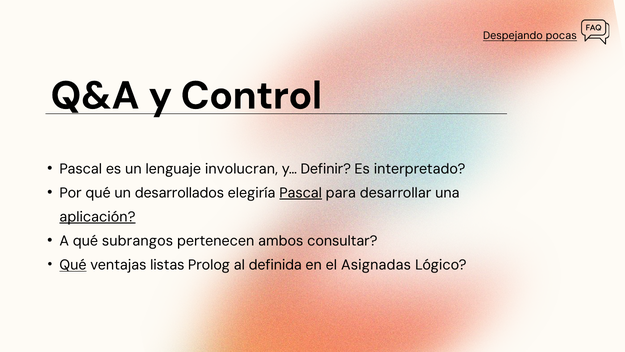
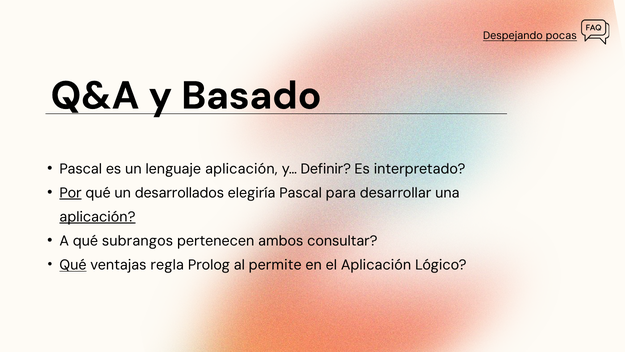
Control: Control -> Basado (251, 96)
lenguaje involucran: involucran -> aplicación (241, 169)
Por underline: none -> present (71, 193)
Pascal underline: present -> none (301, 193)
listas: listas -> regla (167, 265)
definida: definida -> permite (275, 265)
el Asignadas: Asignadas -> Aplicación (376, 265)
